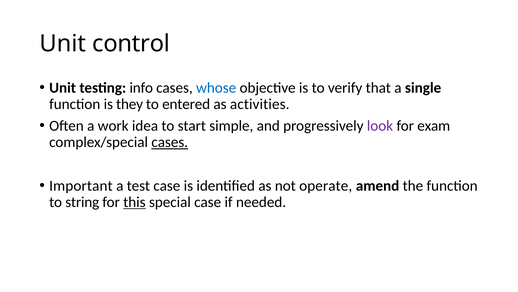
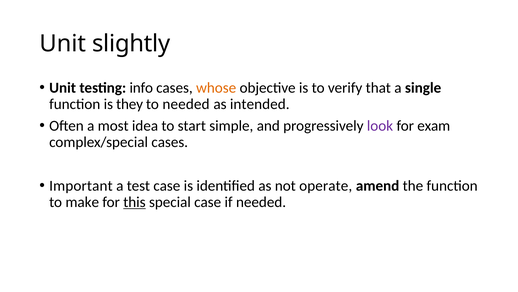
control: control -> slightly (131, 44)
whose colour: blue -> orange (216, 88)
to entered: entered -> needed (186, 104)
activities: activities -> intended (260, 104)
work: work -> most (113, 126)
cases underline: present -> none (170, 142)
string: string -> make (82, 202)
